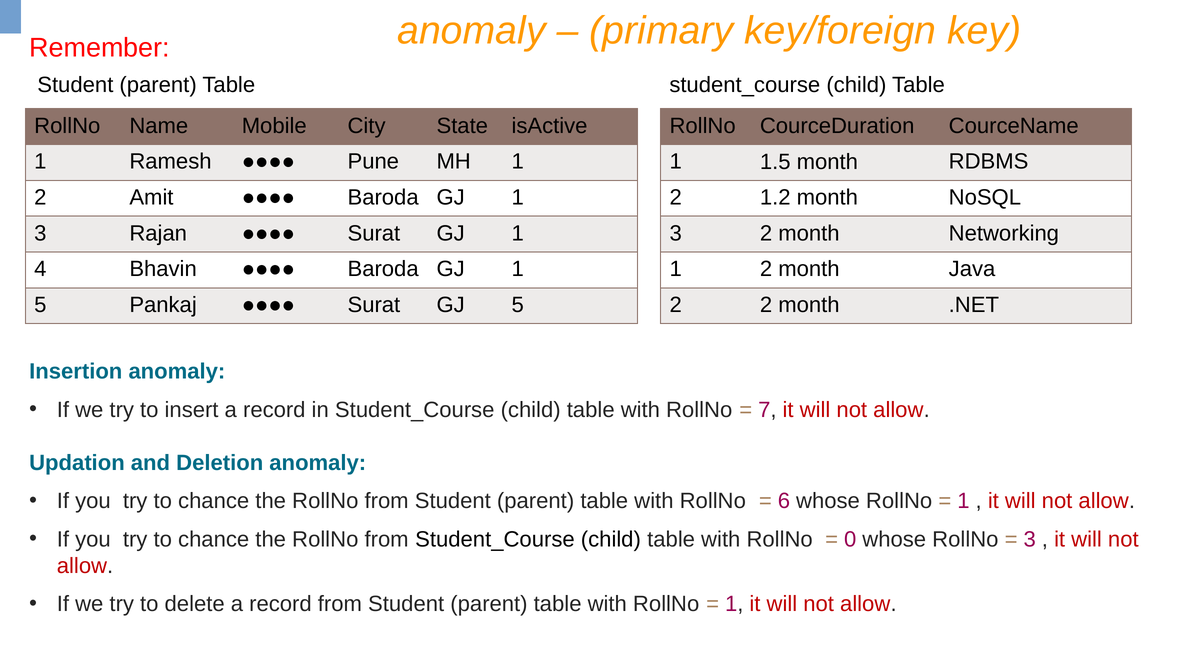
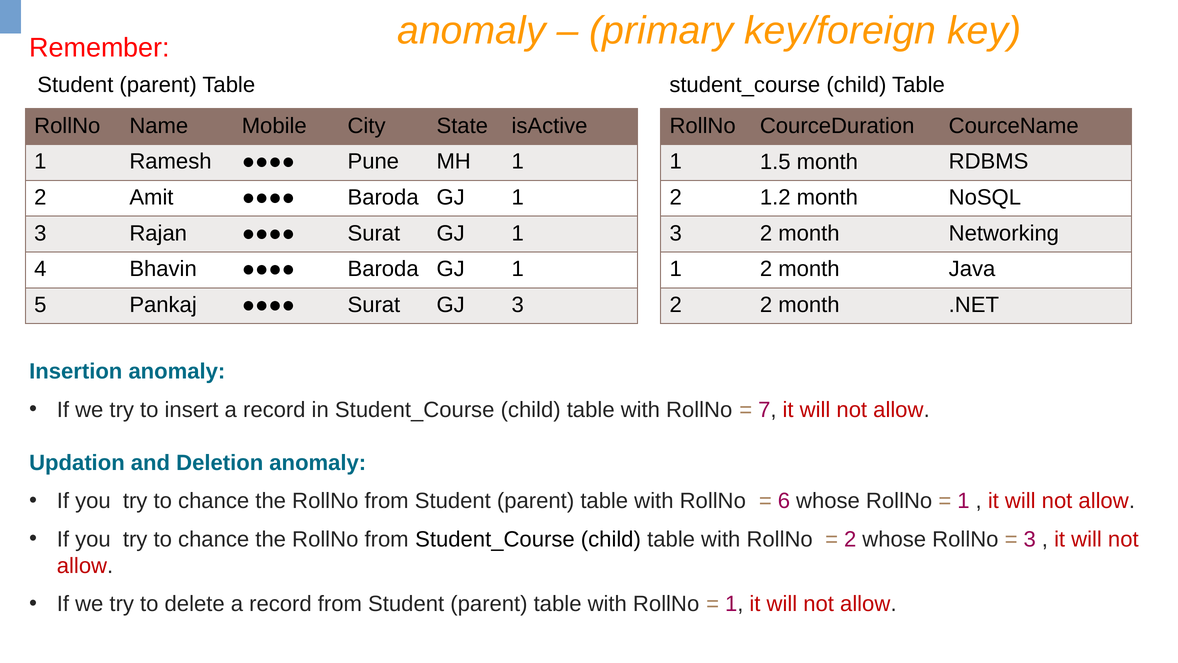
GJ 5: 5 -> 3 (518, 305)
0: 0 -> 2 (850, 539)
